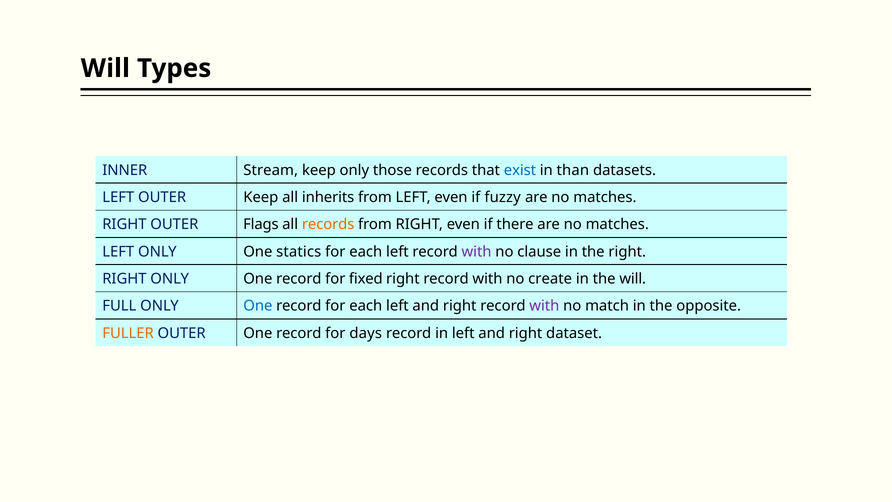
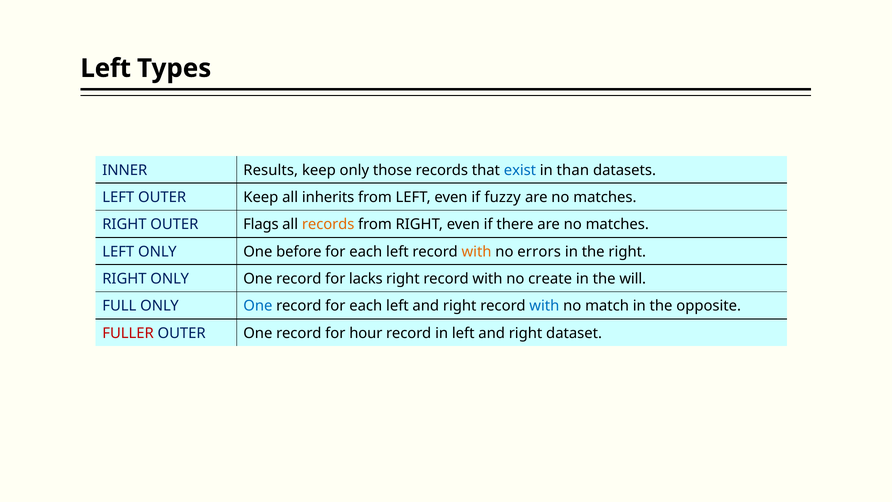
Will: Will -> Left (106, 68)
Stream: Stream -> Results (271, 170)
statics: statics -> before (299, 252)
with colour: purple -> orange (477, 252)
clause: clause -> errors (539, 252)
fixed: fixed -> lacks (366, 279)
with colour: purple -> blue (544, 306)
FULLER colour: orange -> red (128, 333)
days: days -> hour (366, 333)
